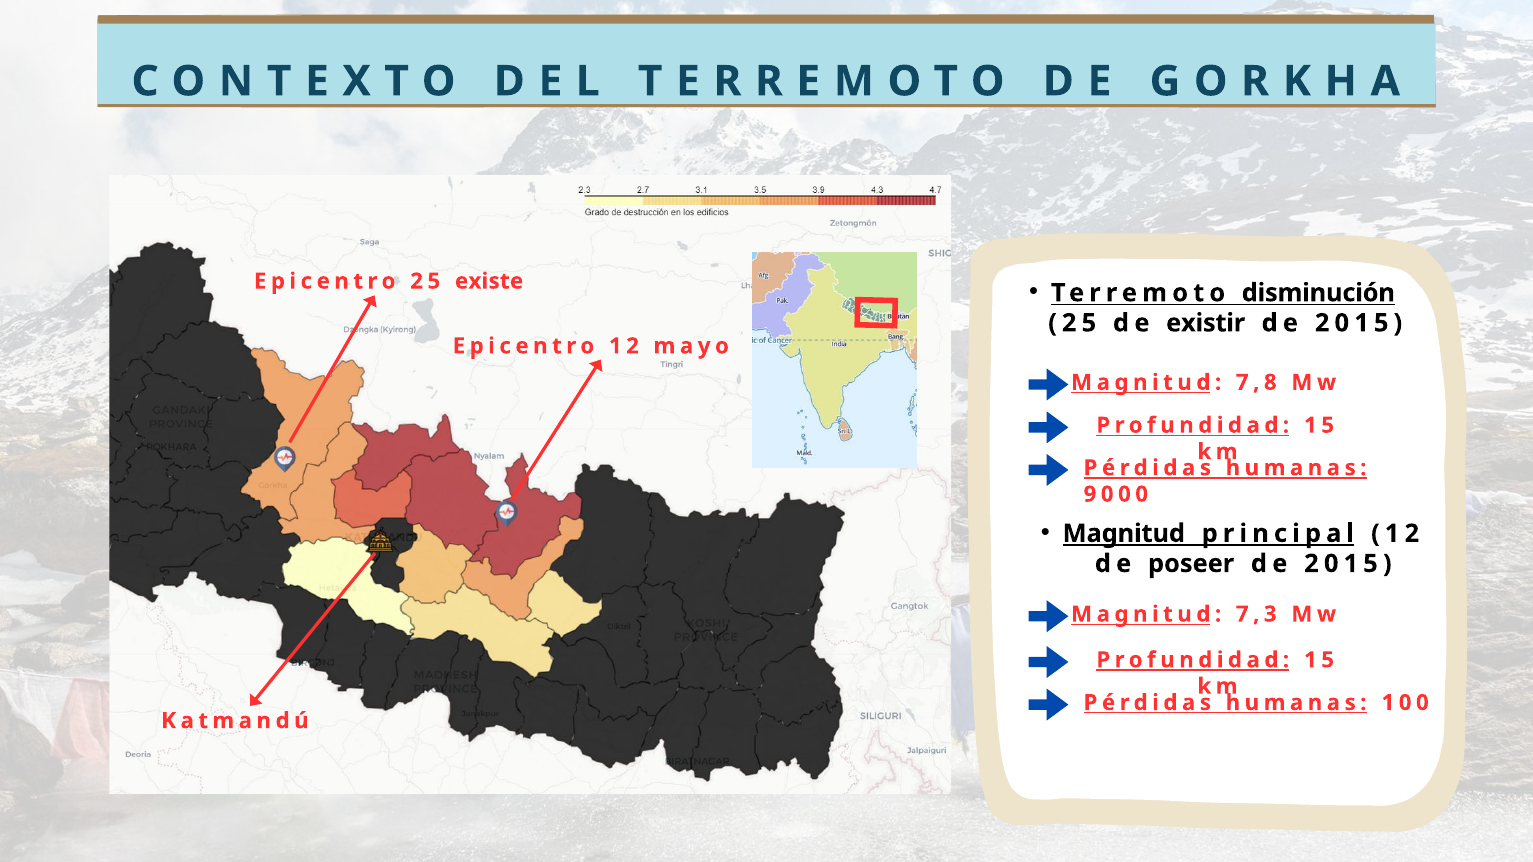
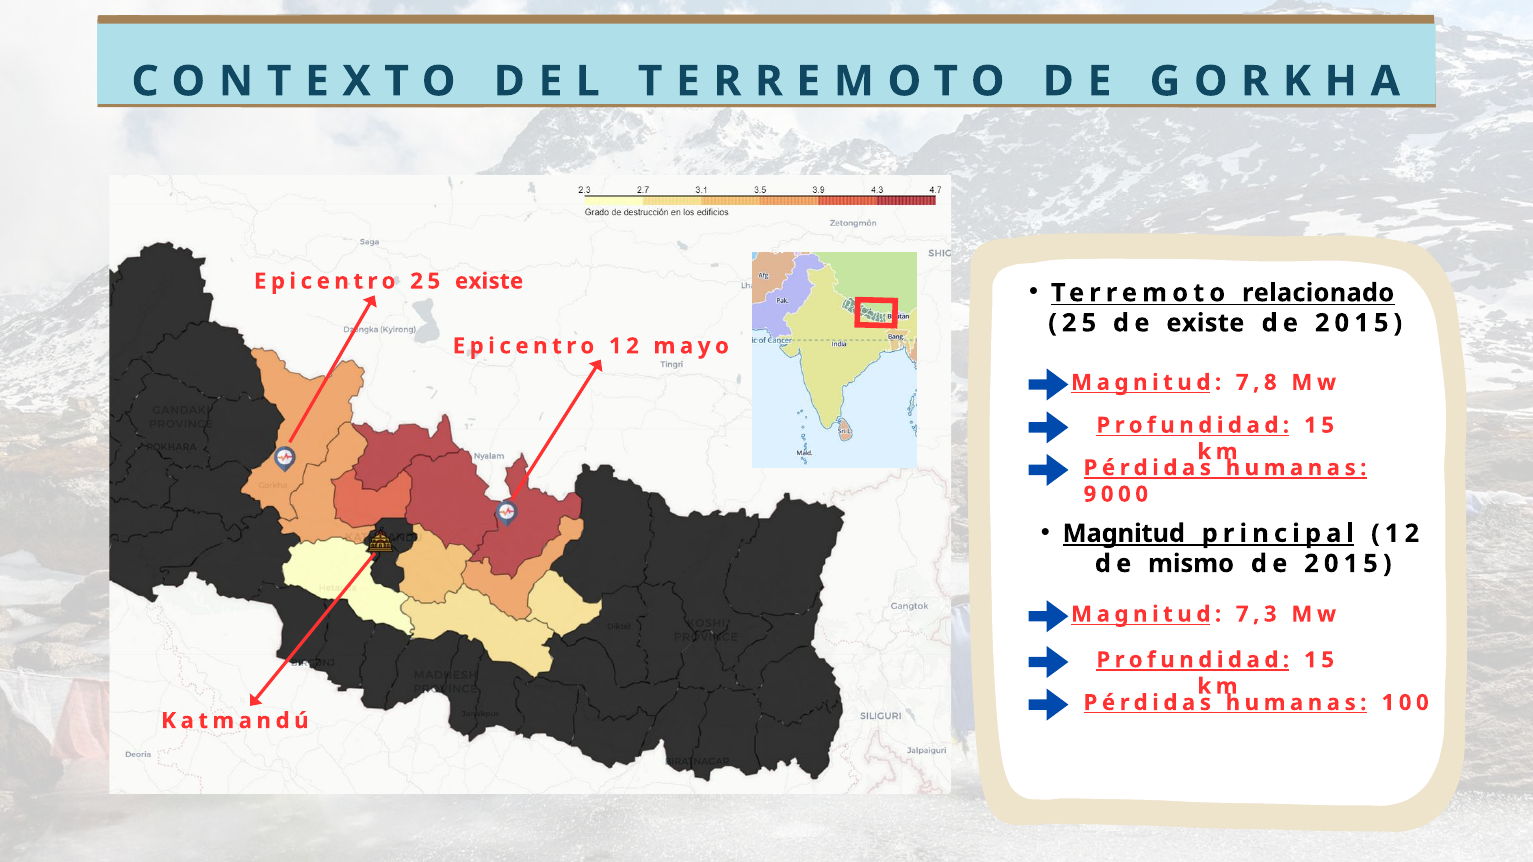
disminución: disminución -> relacionado (1318, 293)
de existir: existir -> existe (1205, 323)
poseer: poseer -> mismo (1191, 564)
